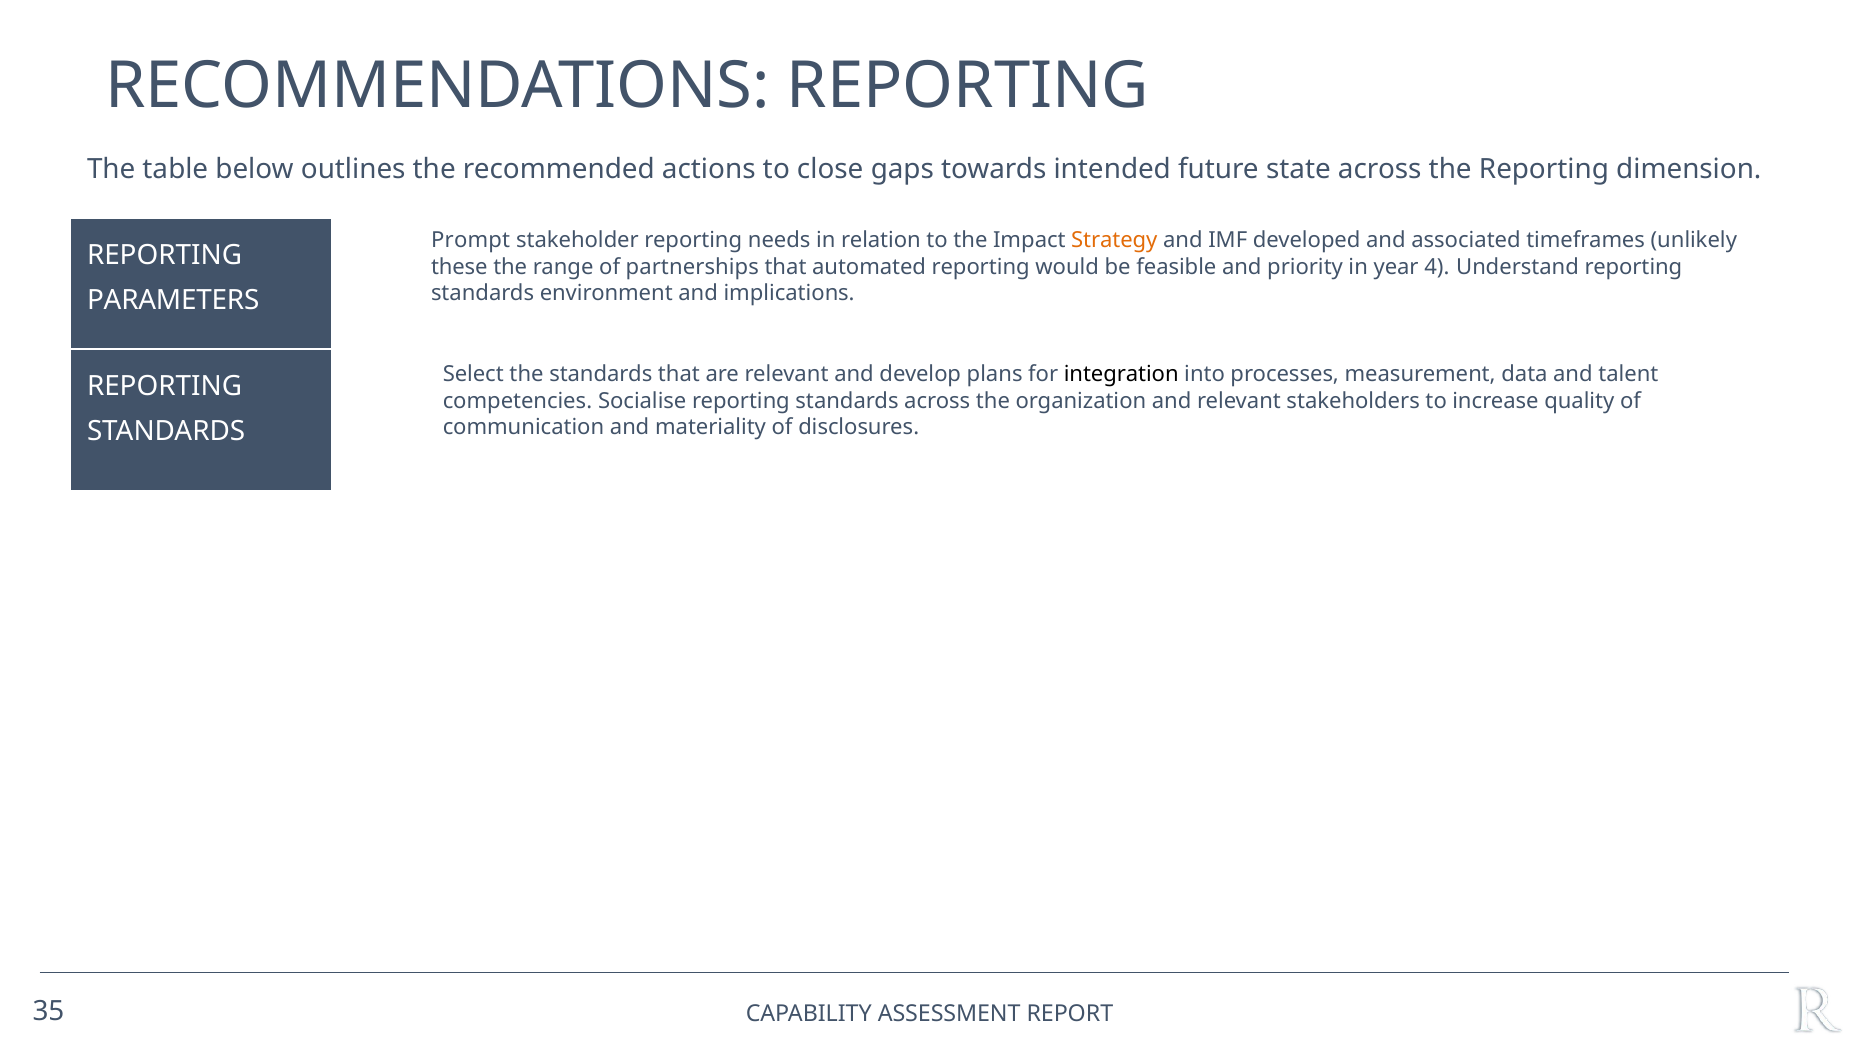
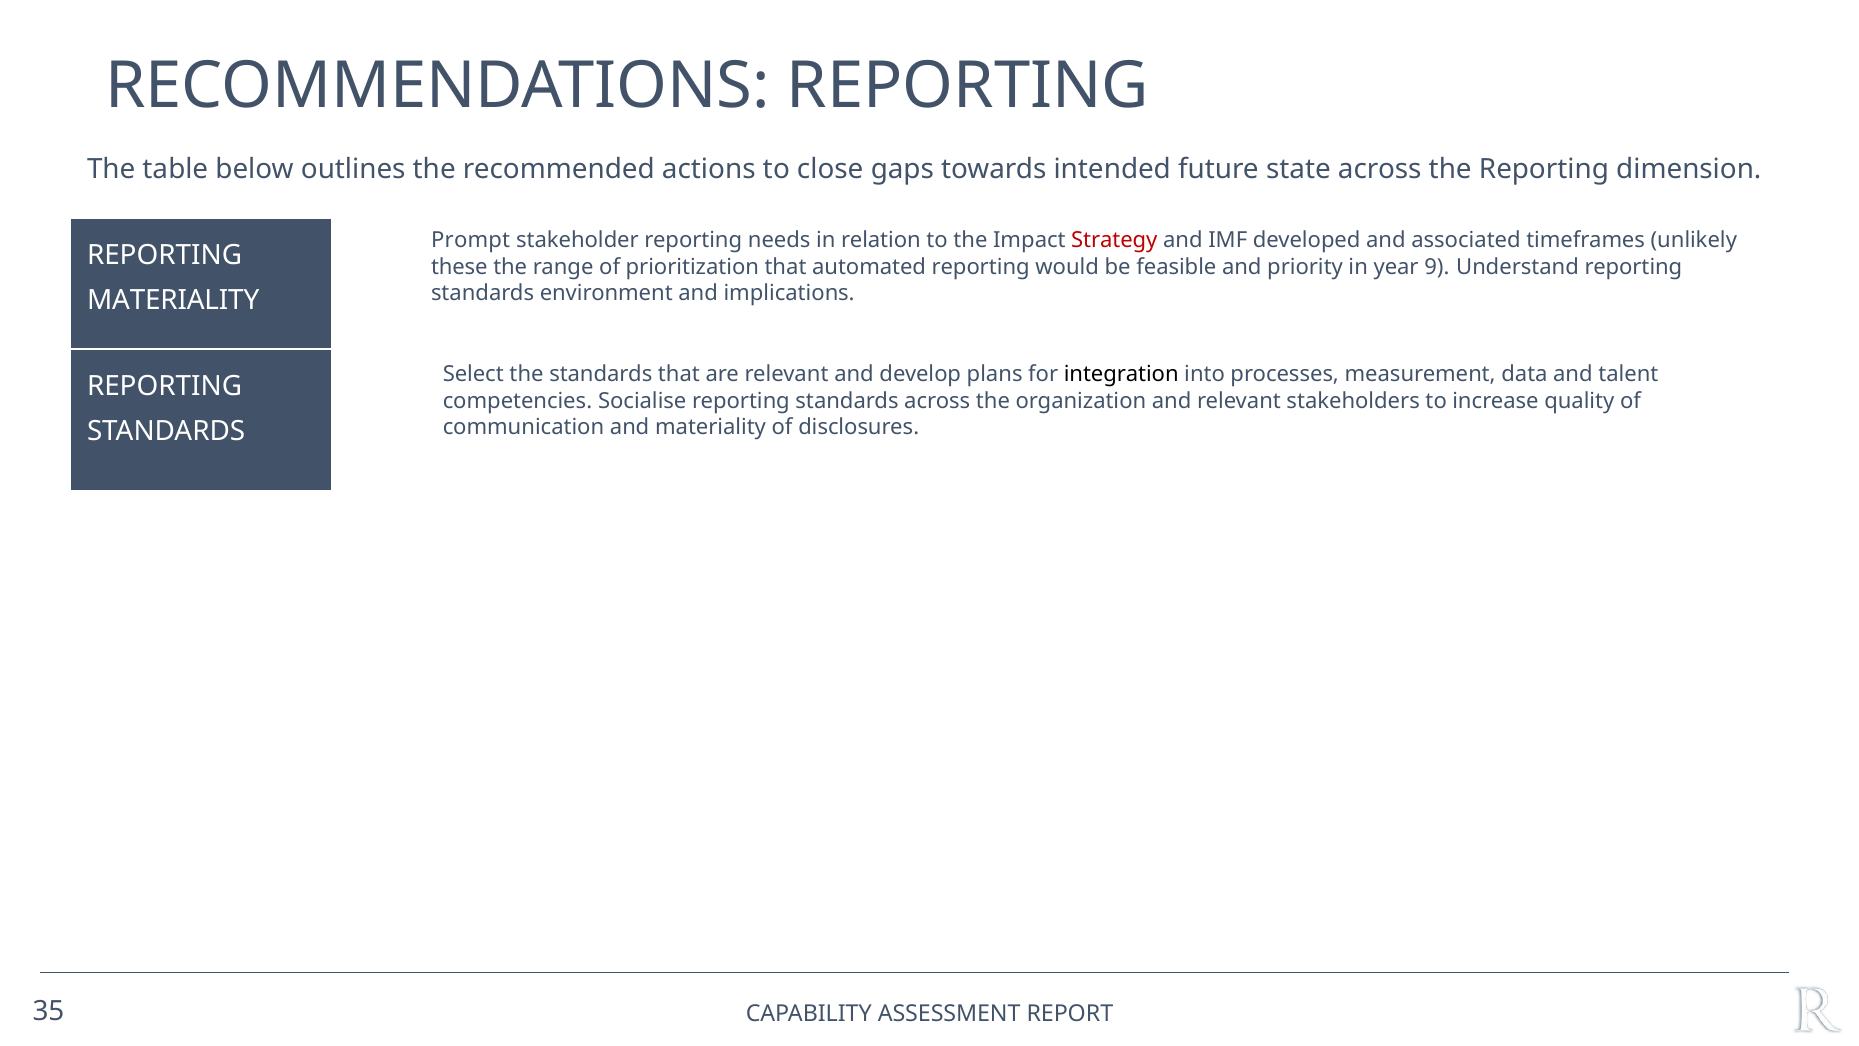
Strategy colour: orange -> red (1114, 240)
partnerships: partnerships -> prioritization (692, 267)
4: 4 -> 9 (1437, 267)
PARAMETERS: PARAMETERS -> MATERIALITY (173, 301)
